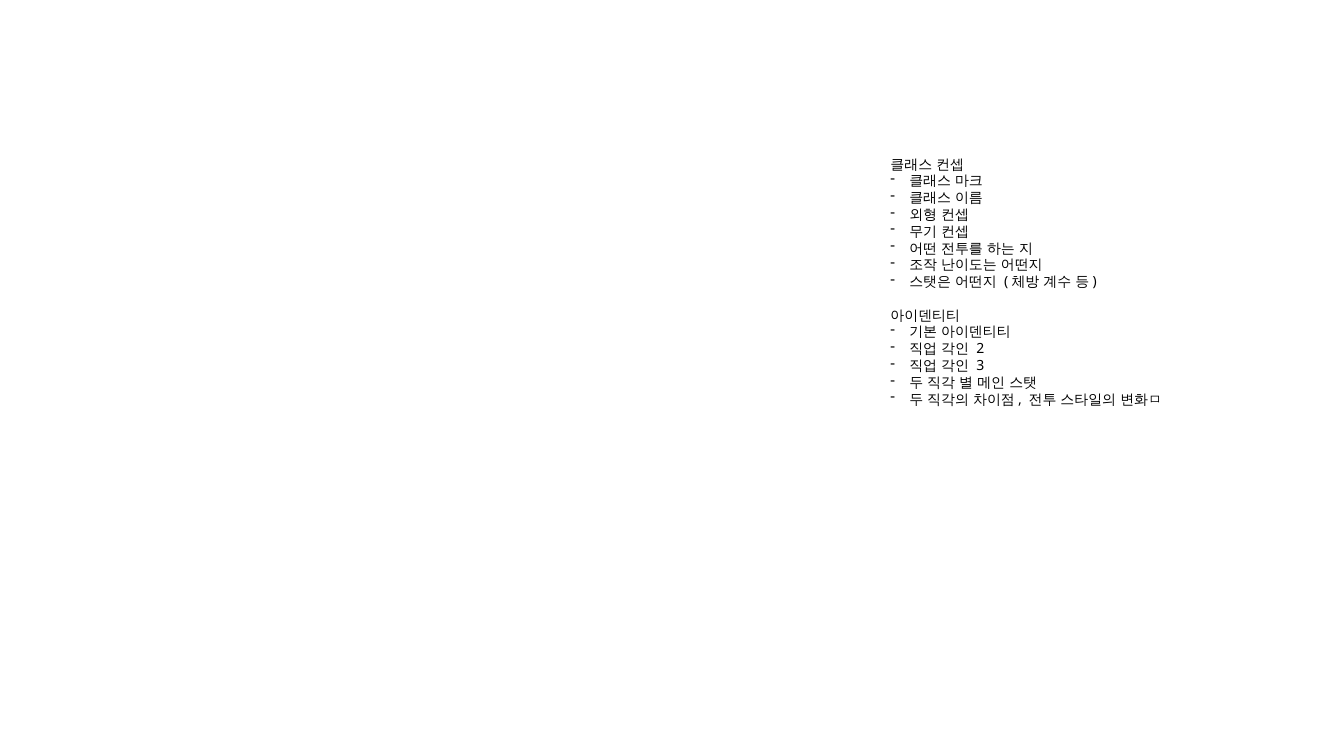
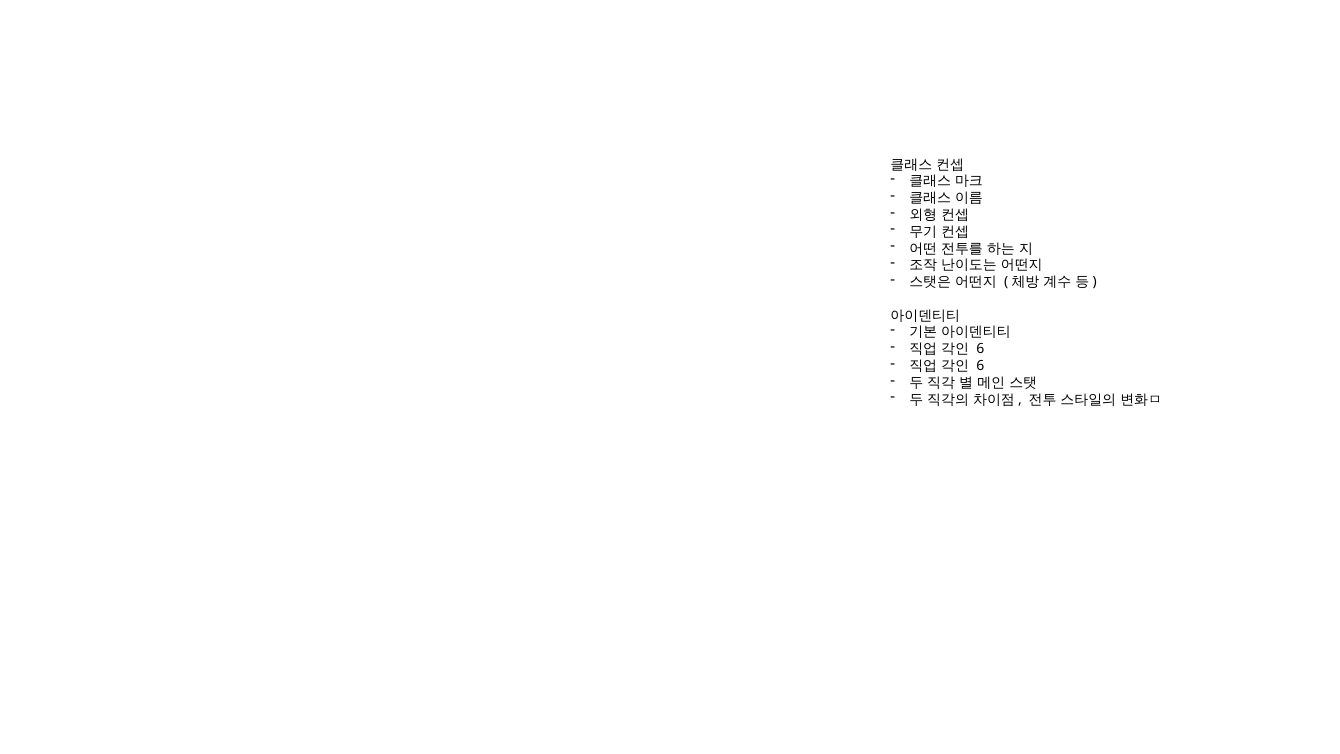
2: 2 -> 6 (980, 349)
3: 3 -> 6 (980, 366)
